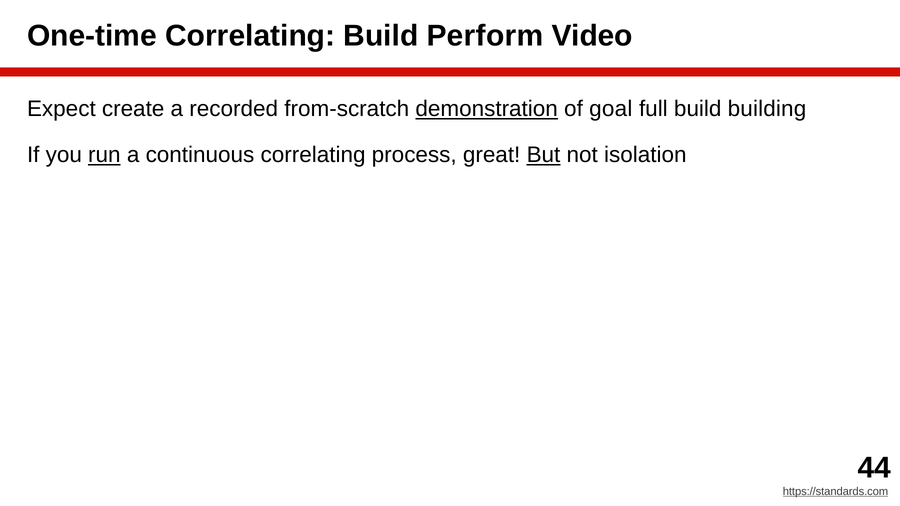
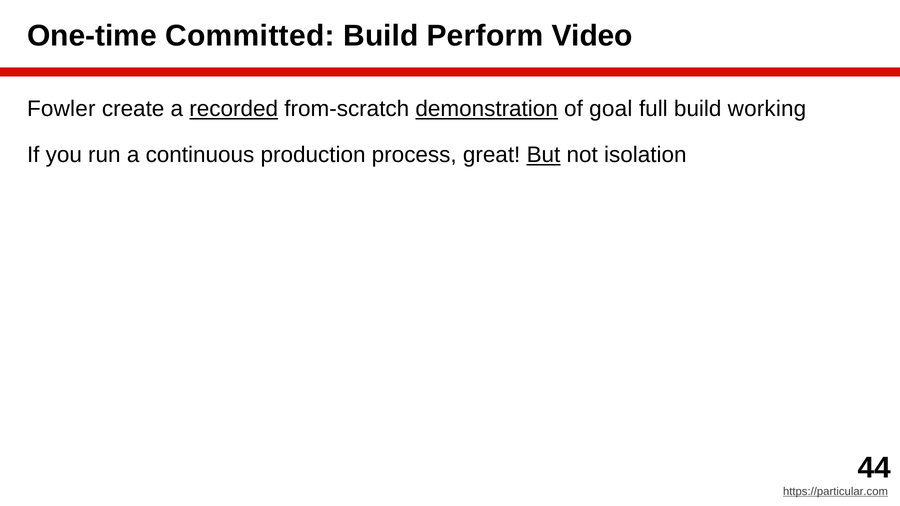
One-time Correlating: Correlating -> Committed (250, 36)
Expect: Expect -> Fowler (61, 109)
recorded underline: none -> present (234, 109)
building: building -> working (767, 109)
run underline: present -> none (104, 155)
continuous correlating: correlating -> production (313, 155)
https://standards.com: https://standards.com -> https://particular.com (835, 492)
